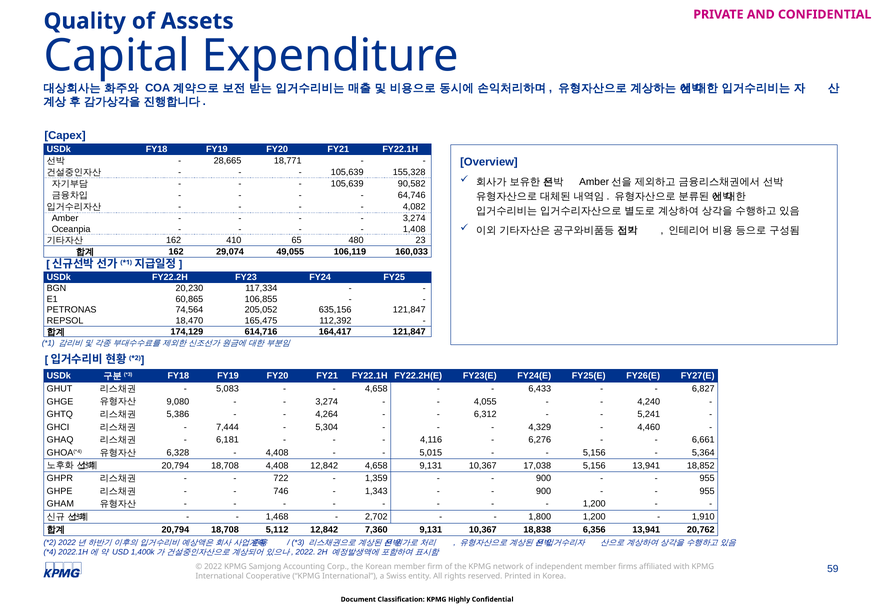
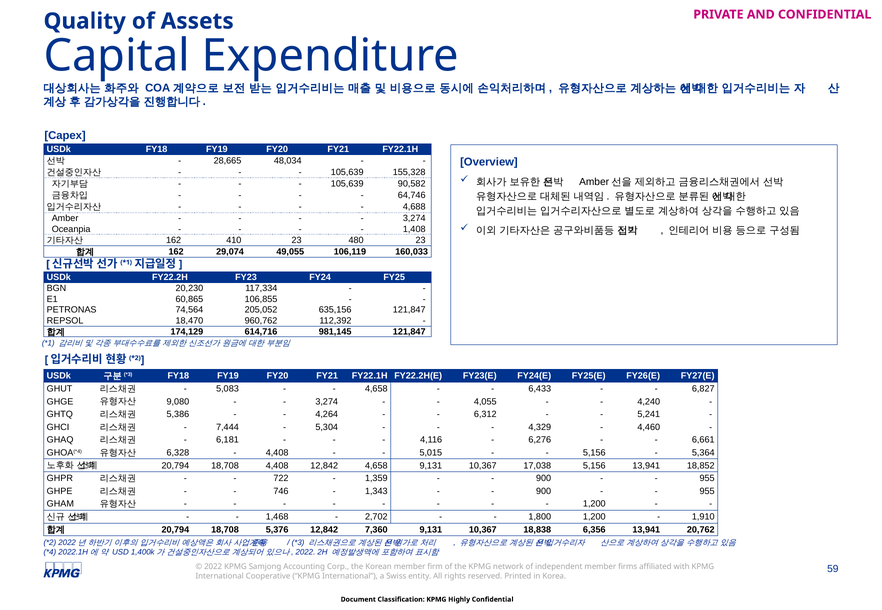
18,771: 18,771 -> 48,034 (288, 161)
4,082: 4,082 -> 4,688 (414, 207)
410 65: 65 -> 23 (297, 241)
165,475: 165,475 -> 960,762 (261, 321)
164,417: 164,417 -> 981,145 (335, 332)
5,112: 5,112 -> 5,376 (277, 530)
